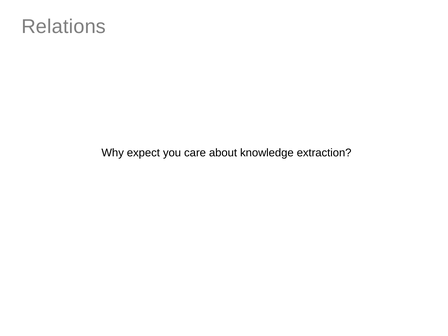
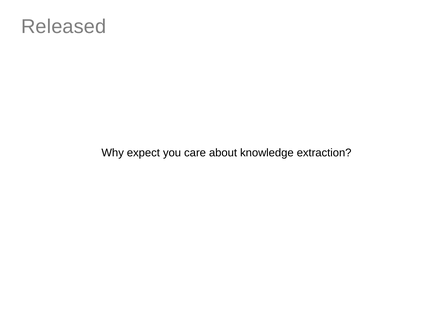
Relations: Relations -> Released (64, 26)
